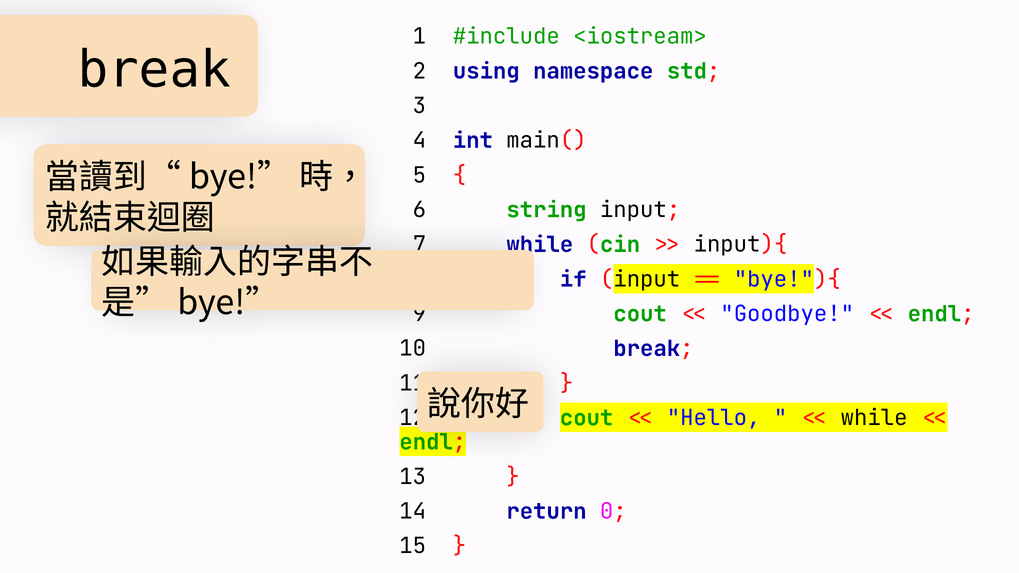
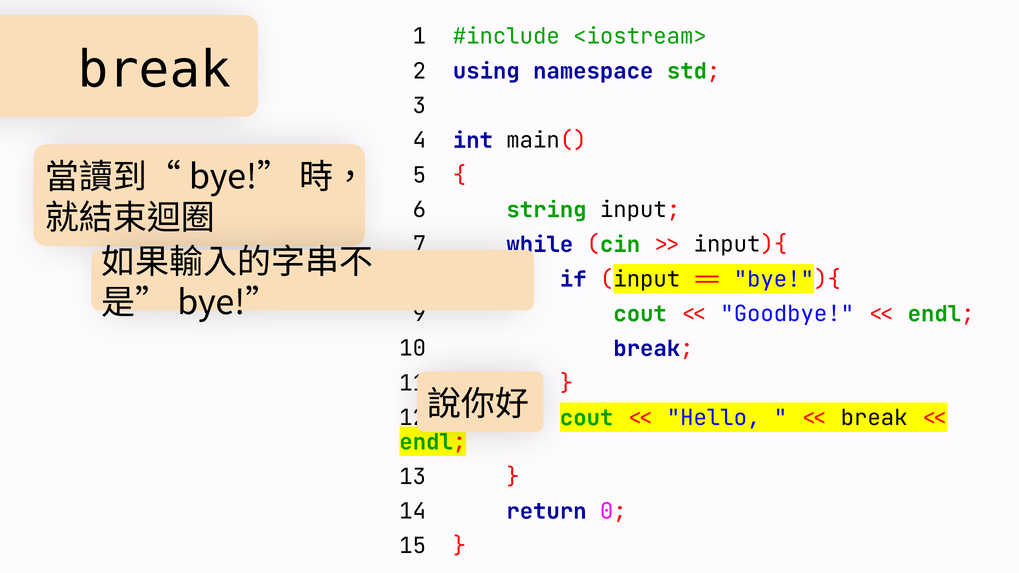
while: while -> break (874, 418)
